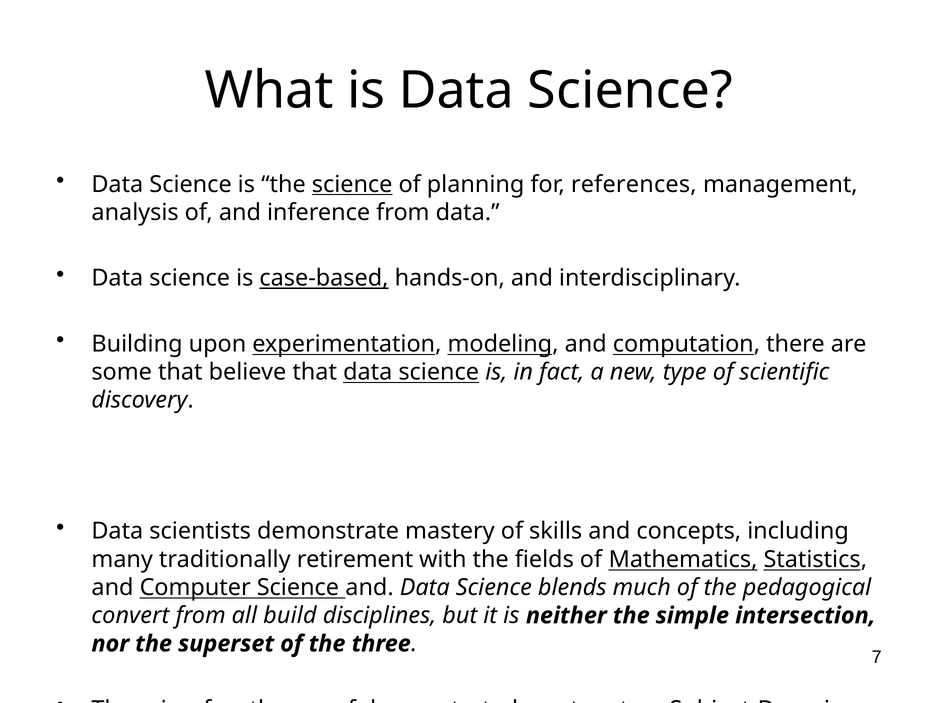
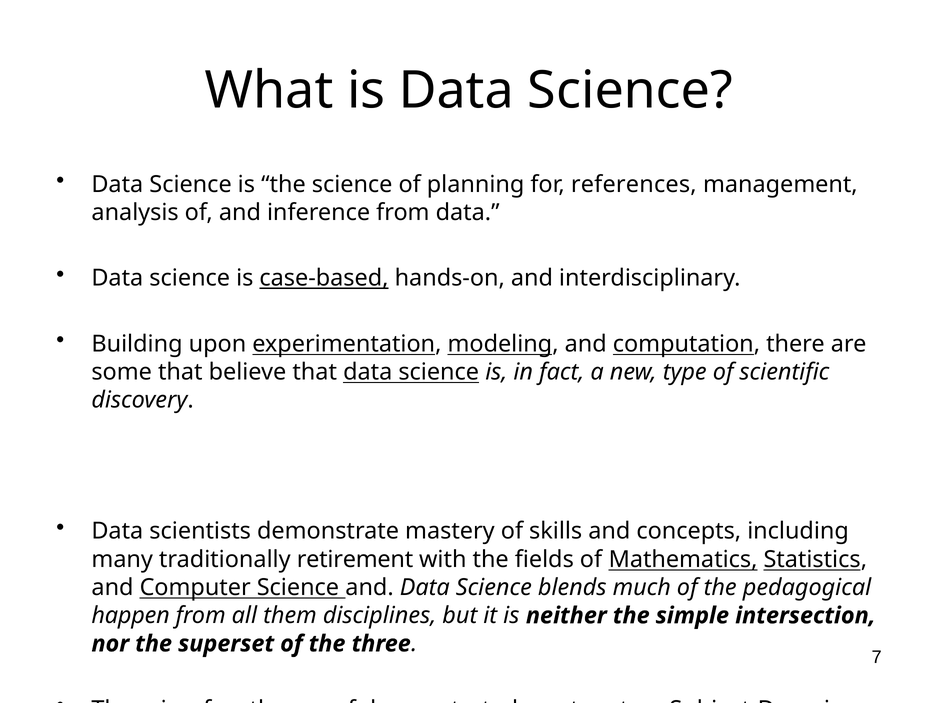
science underline: present -> none (352, 185)
convert: convert -> happen (131, 616)
build: build -> them (290, 616)
